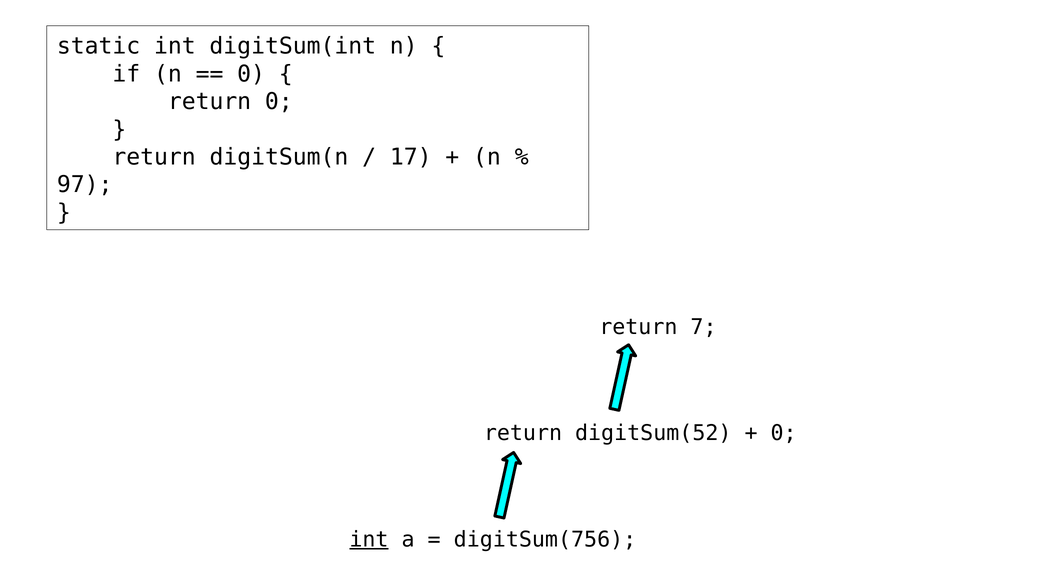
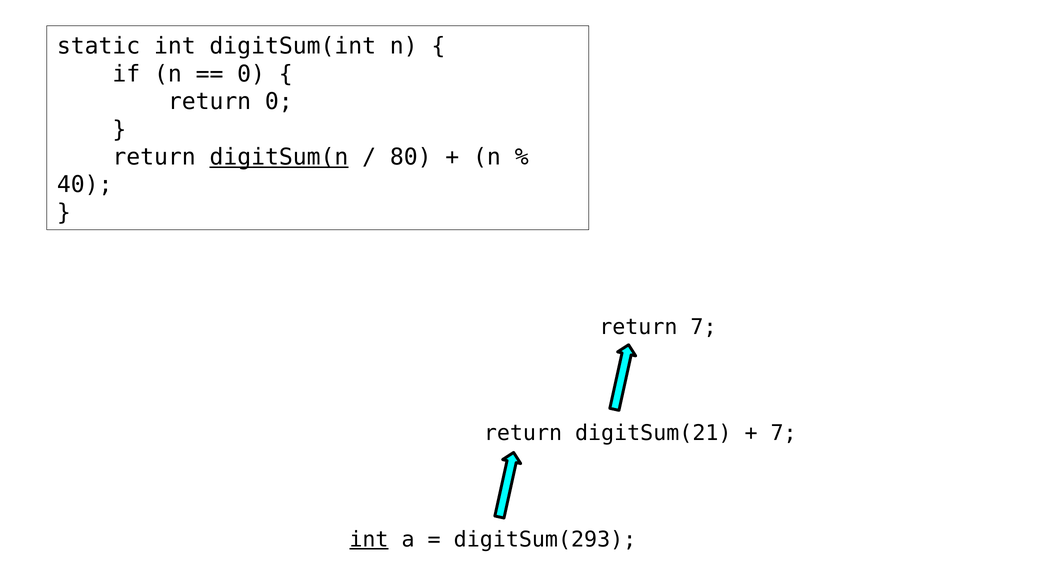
digitSum(n underline: none -> present (279, 157)
17: 17 -> 80 (411, 157)
97: 97 -> 40 (85, 185)
digitSum(52: digitSum(52 -> digitSum(21 (653, 433)
0: 0 -> 7 (784, 433)
digitSum(756: digitSum(756 -> digitSum(293 (545, 540)
